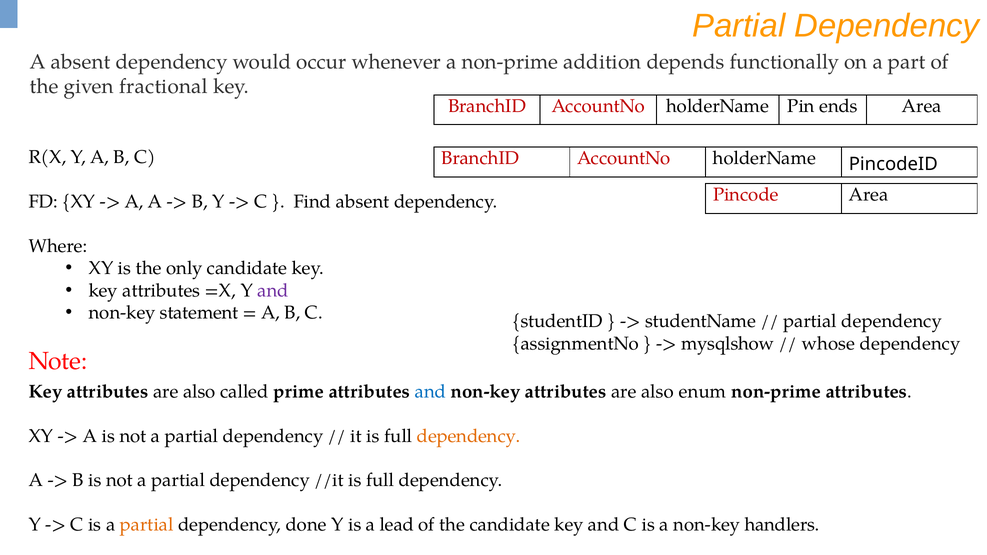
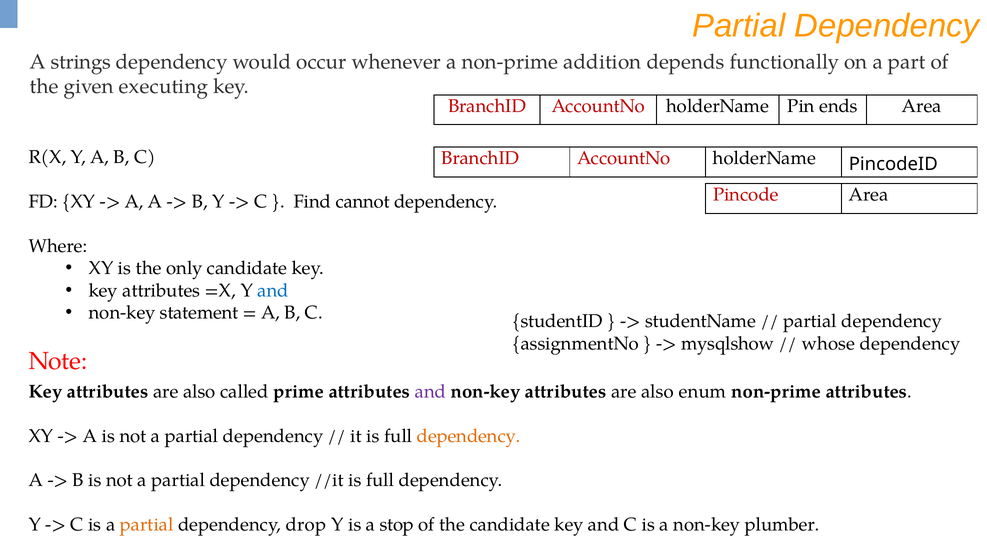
A absent: absent -> strings (81, 62)
fractional: fractional -> executing (164, 86)
Find absent: absent -> cannot (363, 202)
and colour: purple -> blue (273, 291)
and colour: blue -> purple (431, 392)
done: done -> drop (306, 525)
lead: lead -> stop (397, 525)
handlers: handlers -> plumber (782, 525)
